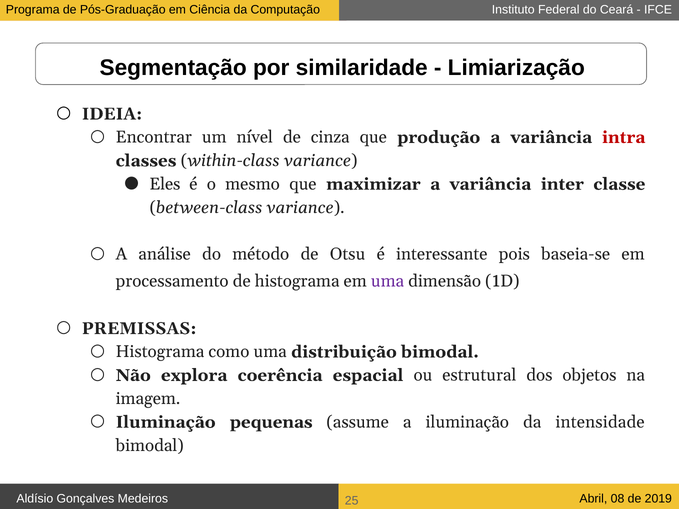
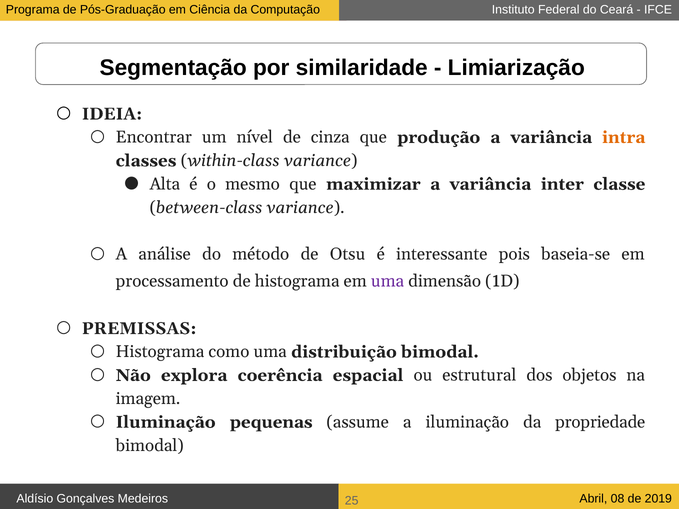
intra colour: red -> orange (624, 137)
Eles: Eles -> Alta (165, 184)
intensidade: intensidade -> propriedade (600, 422)
